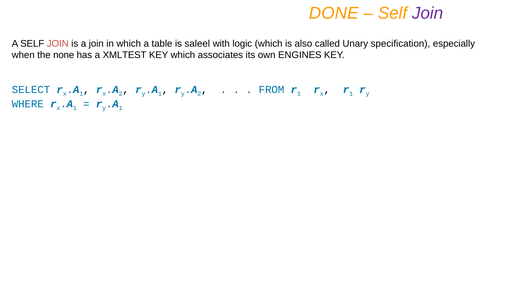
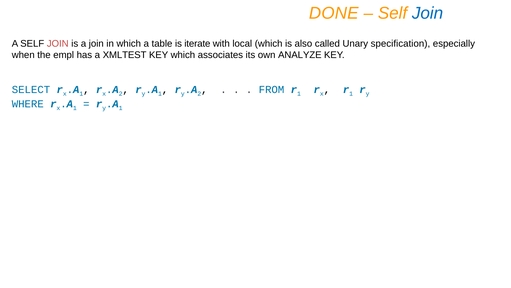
Join colour: purple -> blue (428, 13)
saleel: saleel -> iterate (197, 43)
logic: logic -> local (242, 43)
none: none -> empl (64, 55)
ENGINES: ENGINES -> ANALYZE (300, 55)
